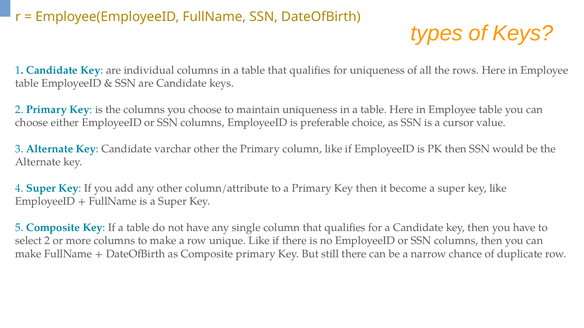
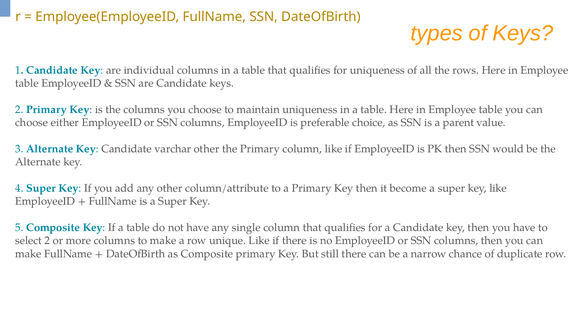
cursor: cursor -> parent (458, 123)
